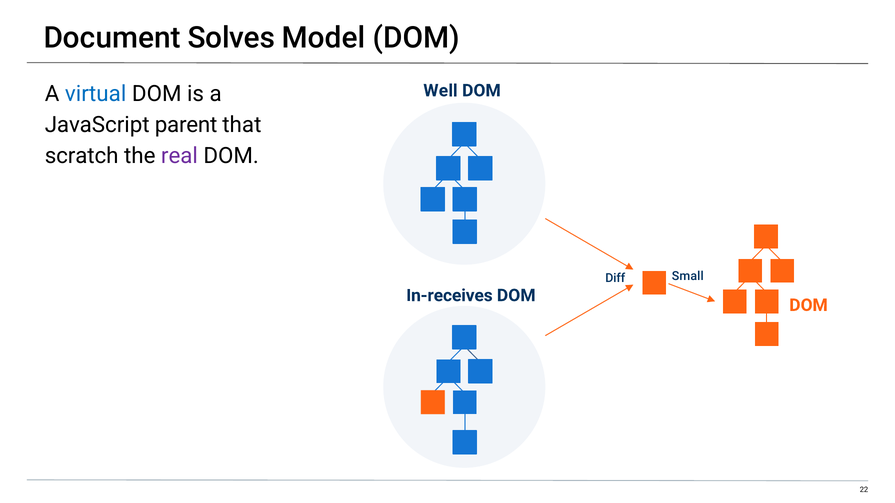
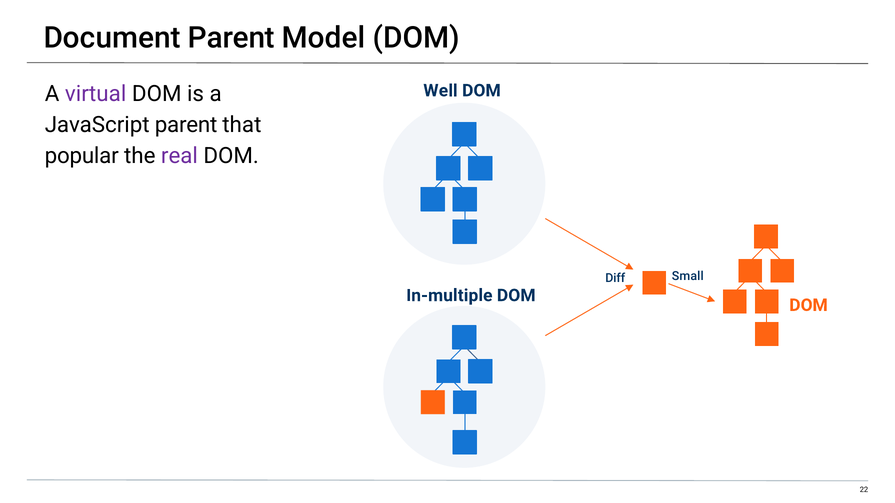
Document Solves: Solves -> Parent (231, 38)
virtual colour: blue -> purple (96, 94)
scratch: scratch -> popular (82, 156)
In-receives: In-receives -> In-multiple (449, 296)
